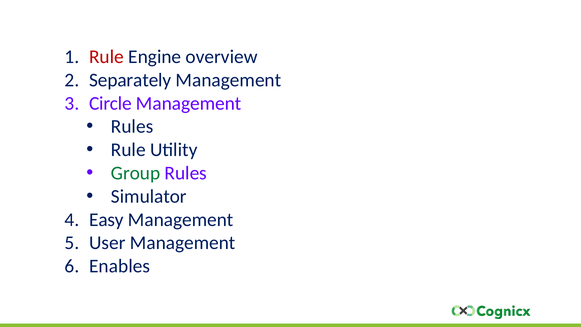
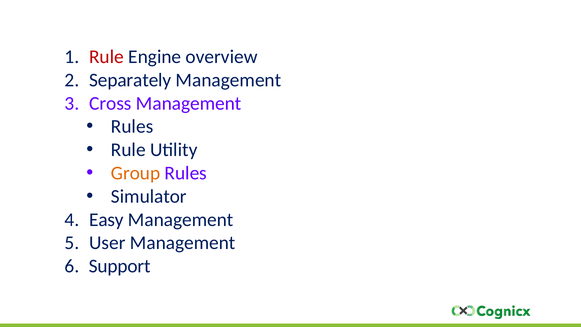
Circle: Circle -> Cross (110, 103)
Group colour: green -> orange (136, 173)
Enables: Enables -> Support (120, 266)
